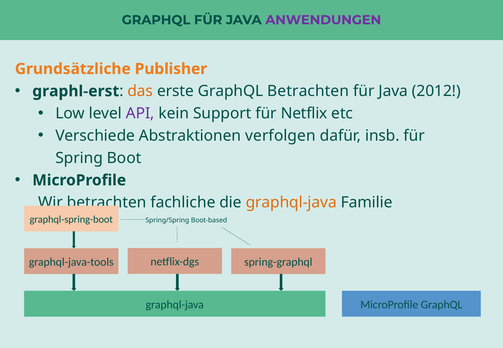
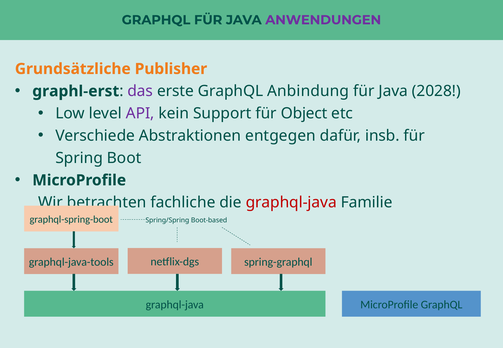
das colour: orange -> purple (140, 91)
GraphQL Betrachten: Betrachten -> Anbindung (308, 91)
2012: 2012 -> 2028 (436, 91)
Netflix: Netflix -> Object (304, 114)
verfolgen: verfolgen -> entgegen (280, 136)
graphql-java colour: orange -> red (291, 203)
